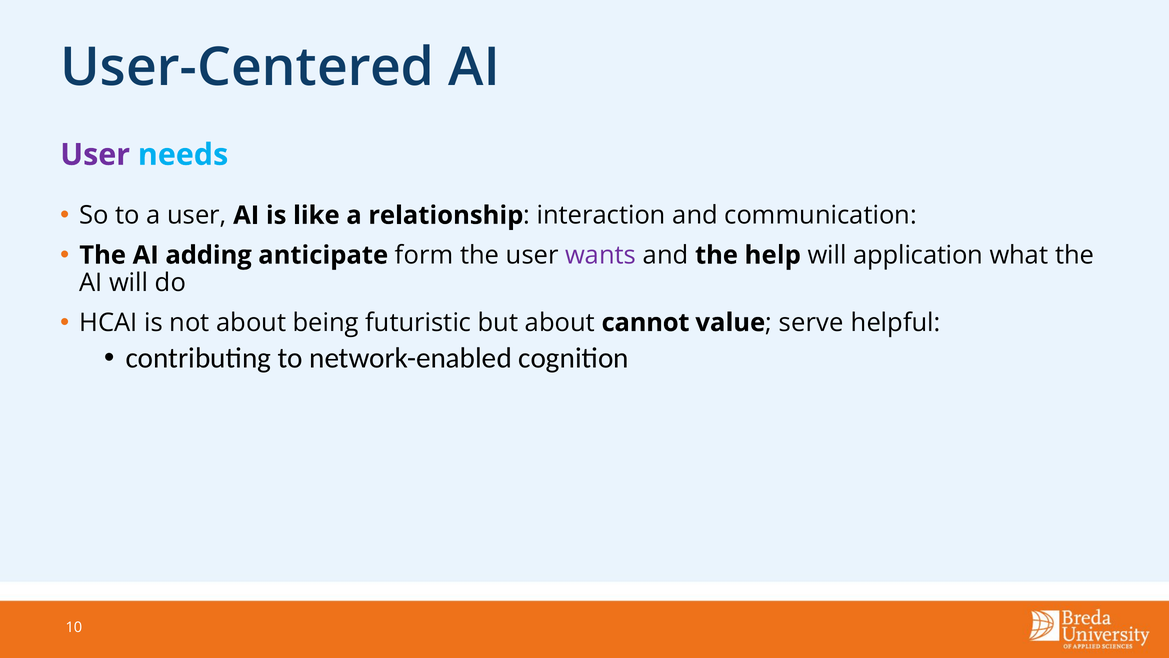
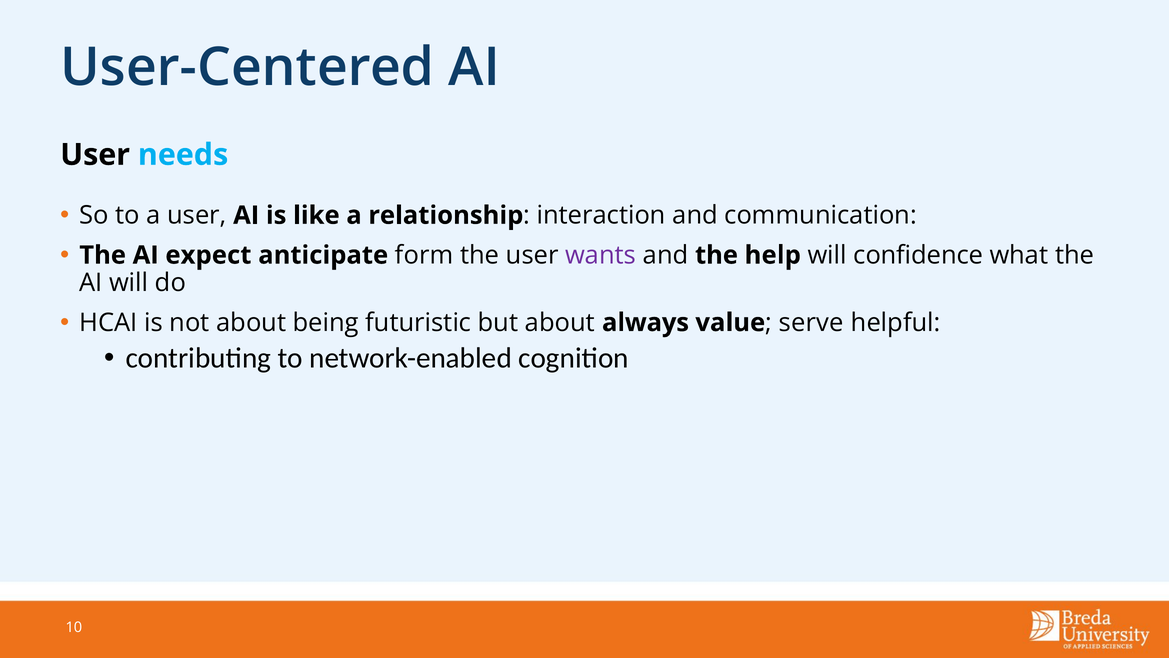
User colour: purple -> black (95, 155)
adding: adding -> expect (208, 255)
application: application -> confidence (918, 255)
cannot: cannot -> always (645, 322)
